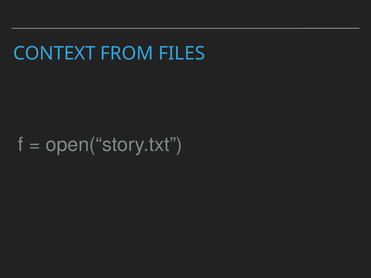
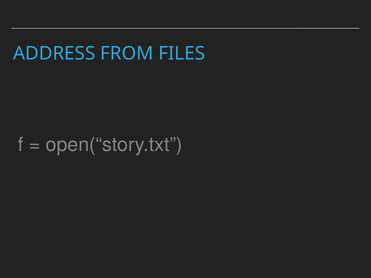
CONTEXT: CONTEXT -> ADDRESS (54, 54)
